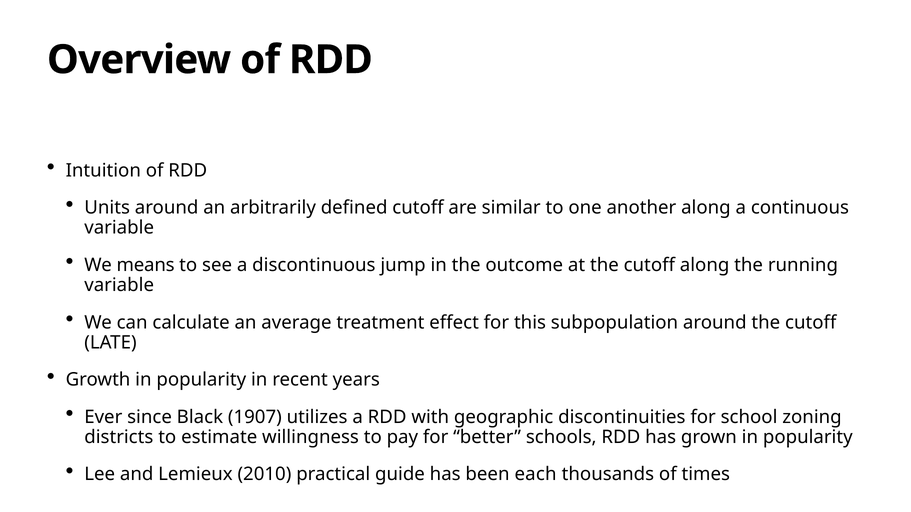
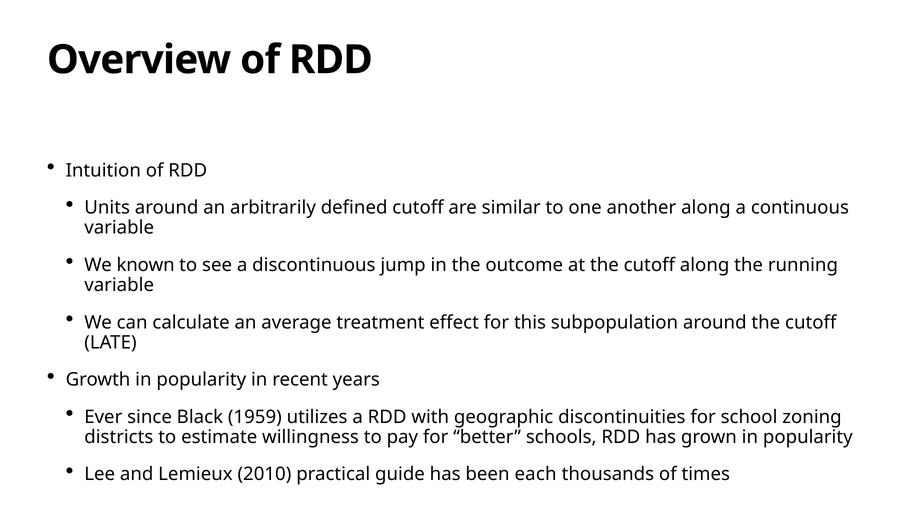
means: means -> known (146, 265)
1907: 1907 -> 1959 (255, 417)
